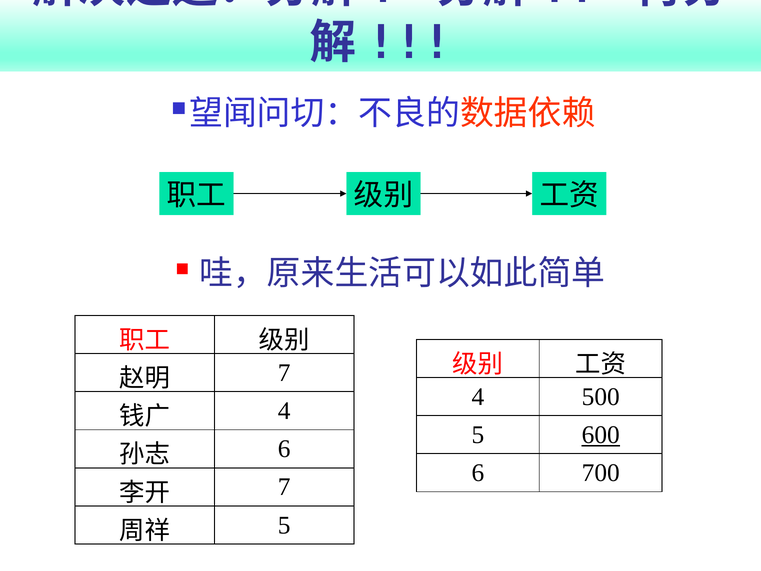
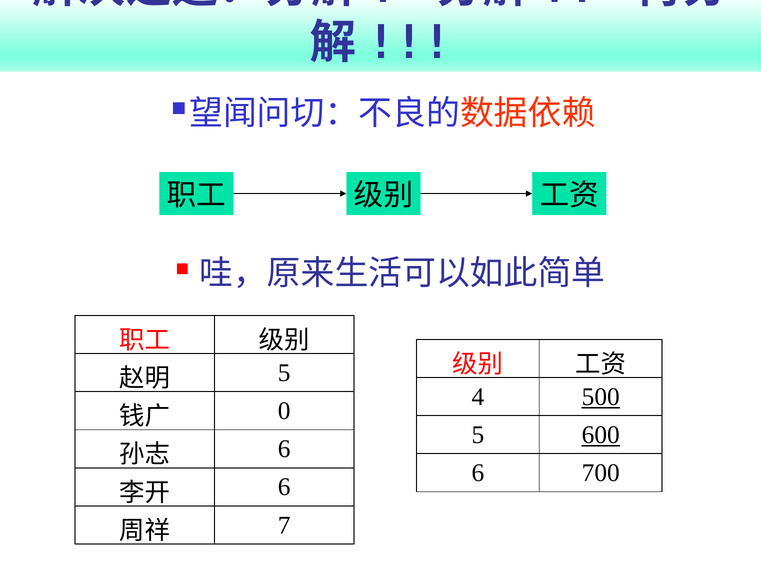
7: 7 -> 5 (284, 373)
500 underline: none -> present (601, 397)
4: 4 -> 0 (284, 411)
7: 7 -> 6 (284, 487)
5: 5 -> 7 (284, 525)
